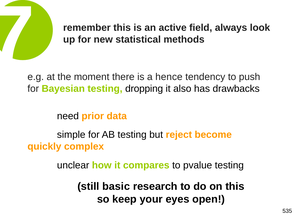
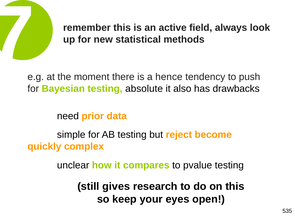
dropping: dropping -> absolute (144, 89)
basic: basic -> gives (116, 187)
